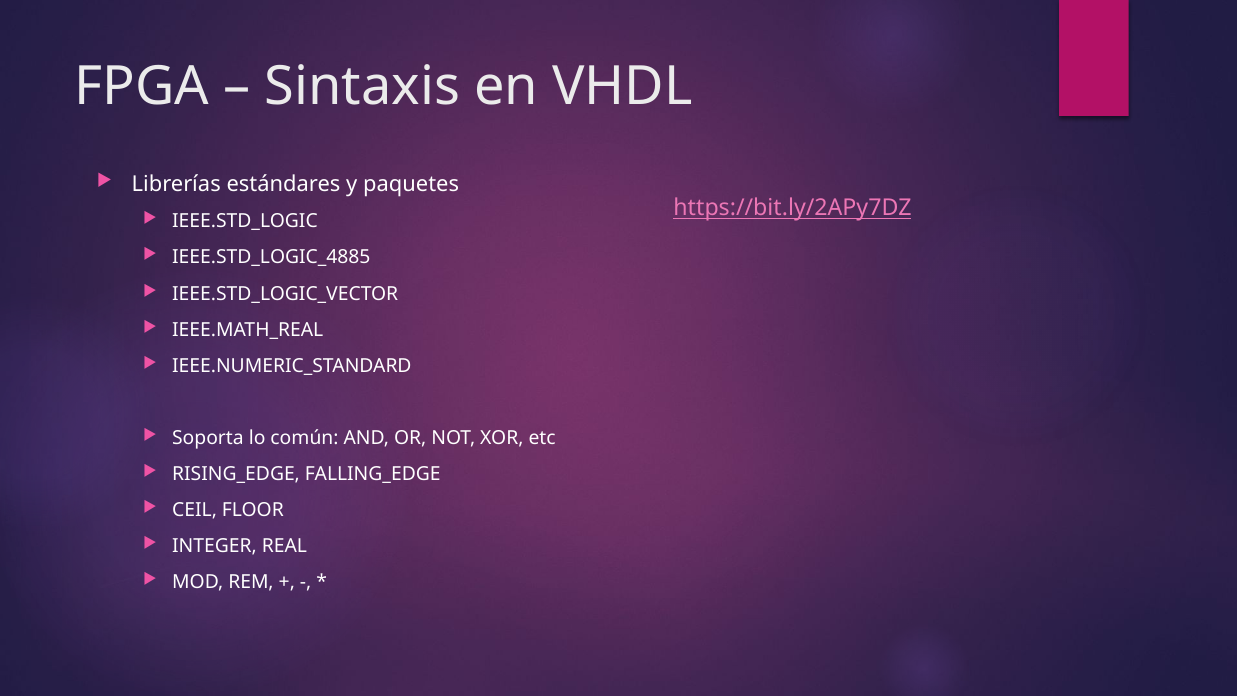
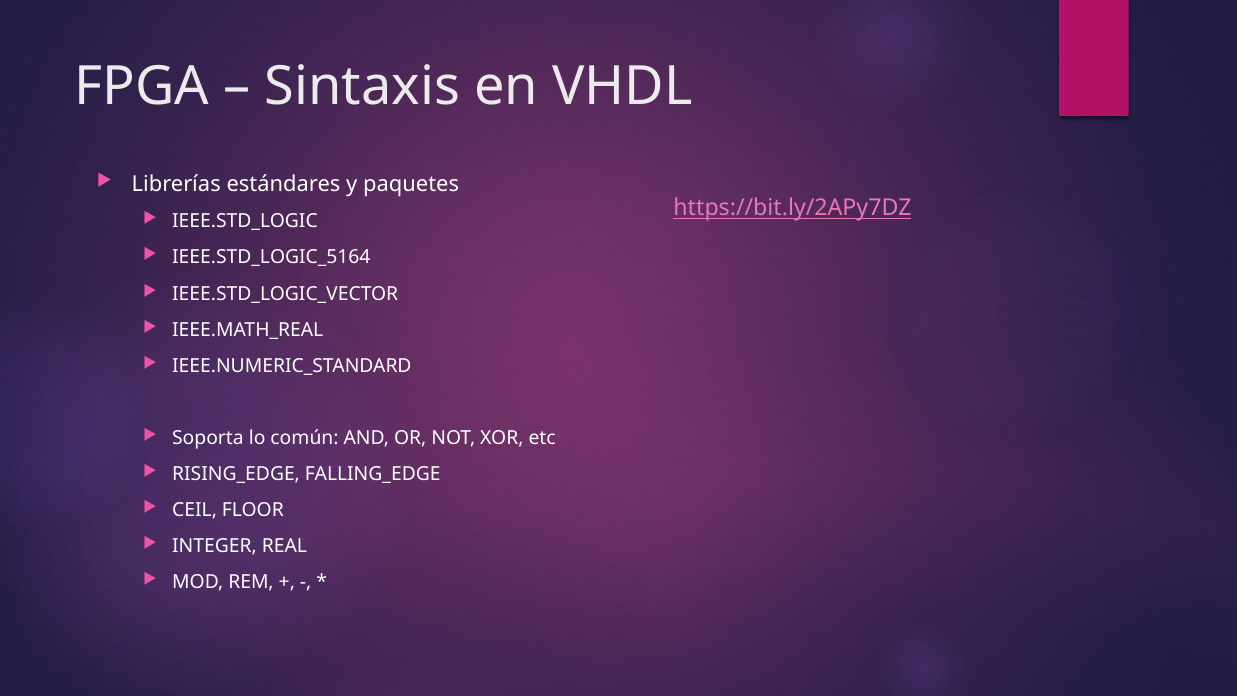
IEEE.STD_LOGIC_4885: IEEE.STD_LOGIC_4885 -> IEEE.STD_LOGIC_5164 (271, 258)
